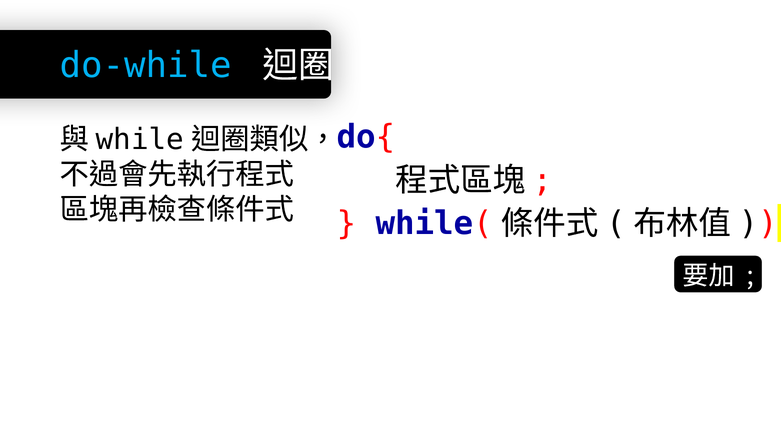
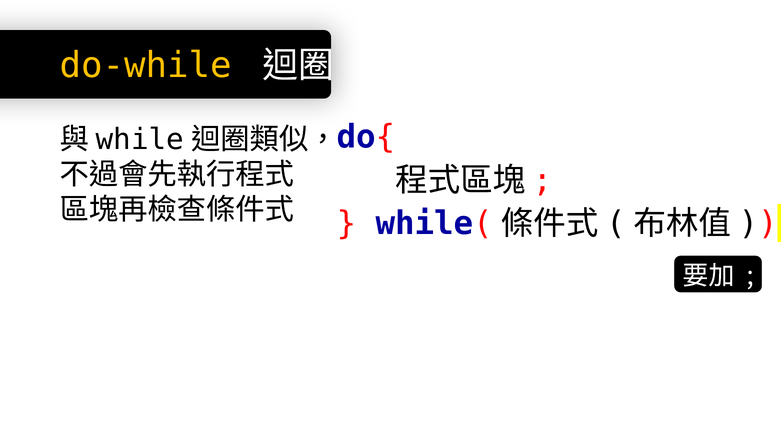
do-while colour: light blue -> yellow (146, 66)
